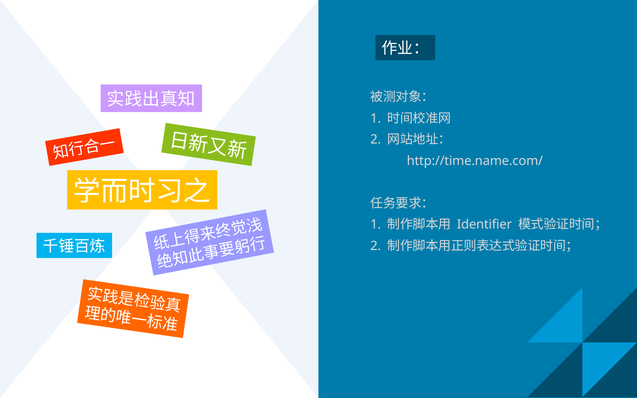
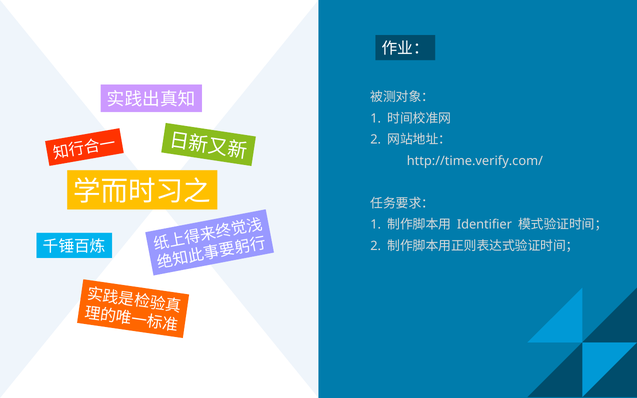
http://time.name.com/: http://time.name.com/ -> http://time.verify.com/ (475, 161)
